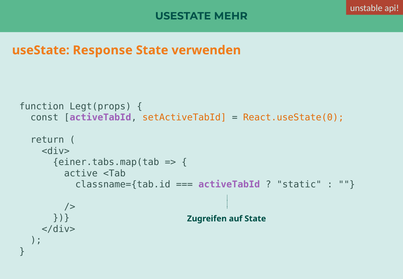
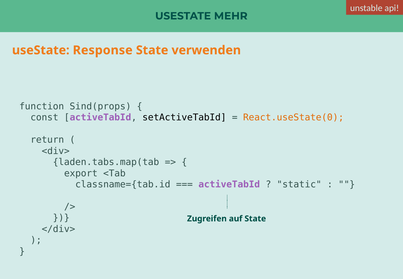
Legt(props: Legt(props -> Sind(props (100, 106)
setActiveTabId colour: orange -> black (184, 117)
einer.tabs.map(tab: einer.tabs.map(tab -> laden.tabs.map(tab (106, 162)
active: active -> export (81, 173)
